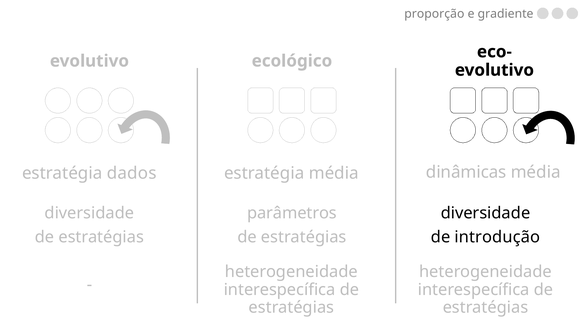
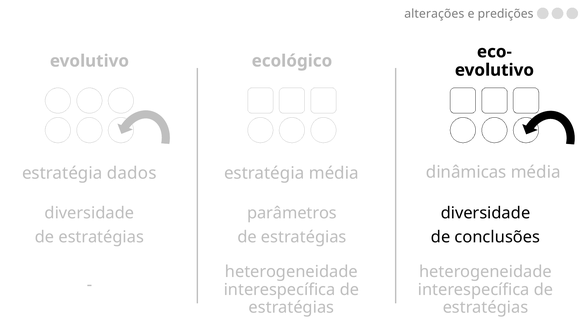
proporção: proporção -> alterações (434, 14)
gradiente: gradiente -> predições (506, 14)
introdução: introdução -> conclusões (497, 237)
